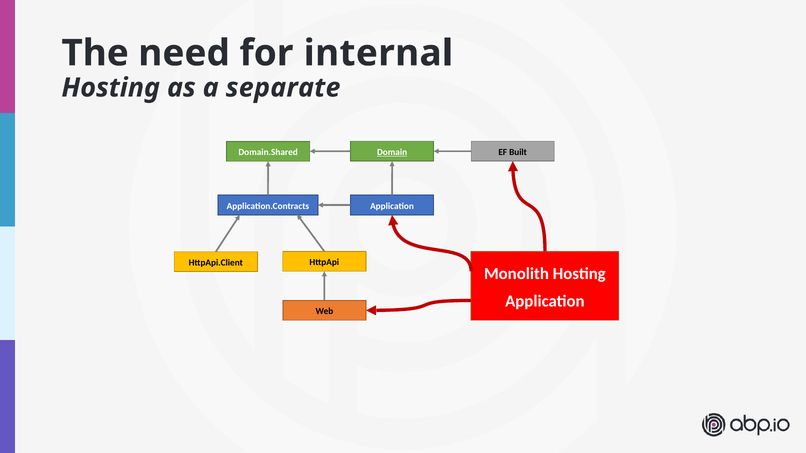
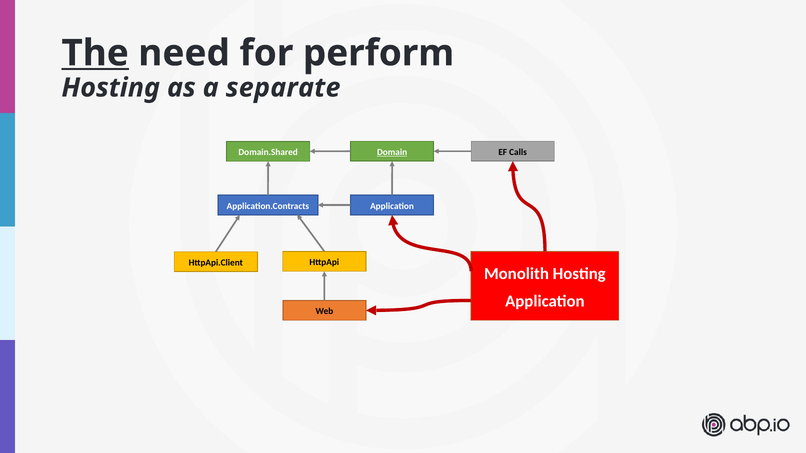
The underline: none -> present (95, 53)
internal: internal -> perform (379, 53)
Built: Built -> Calls (518, 152)
